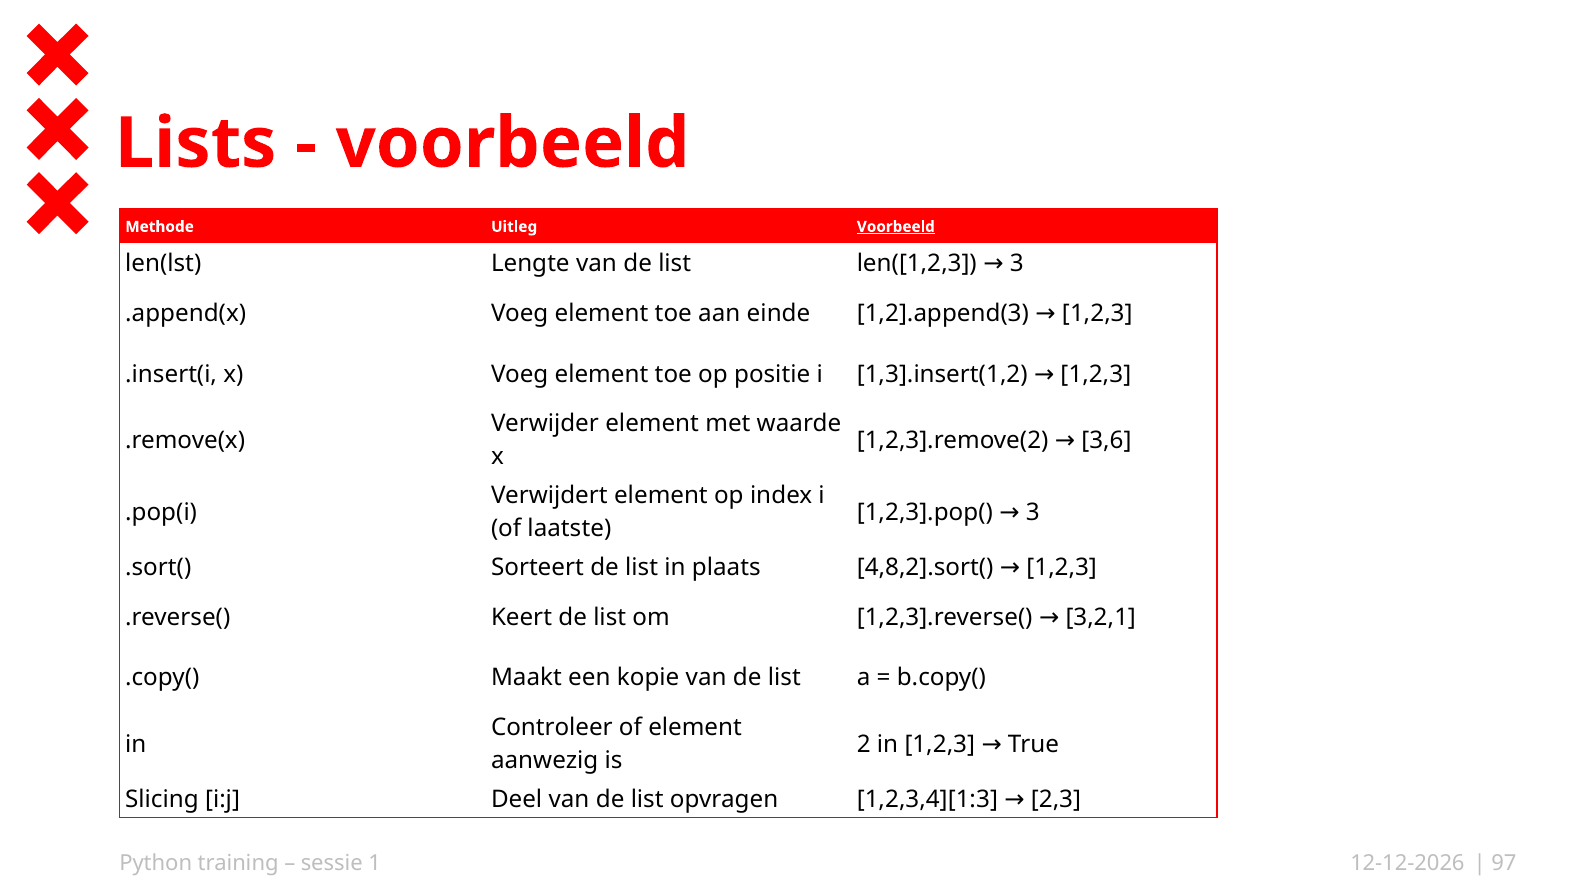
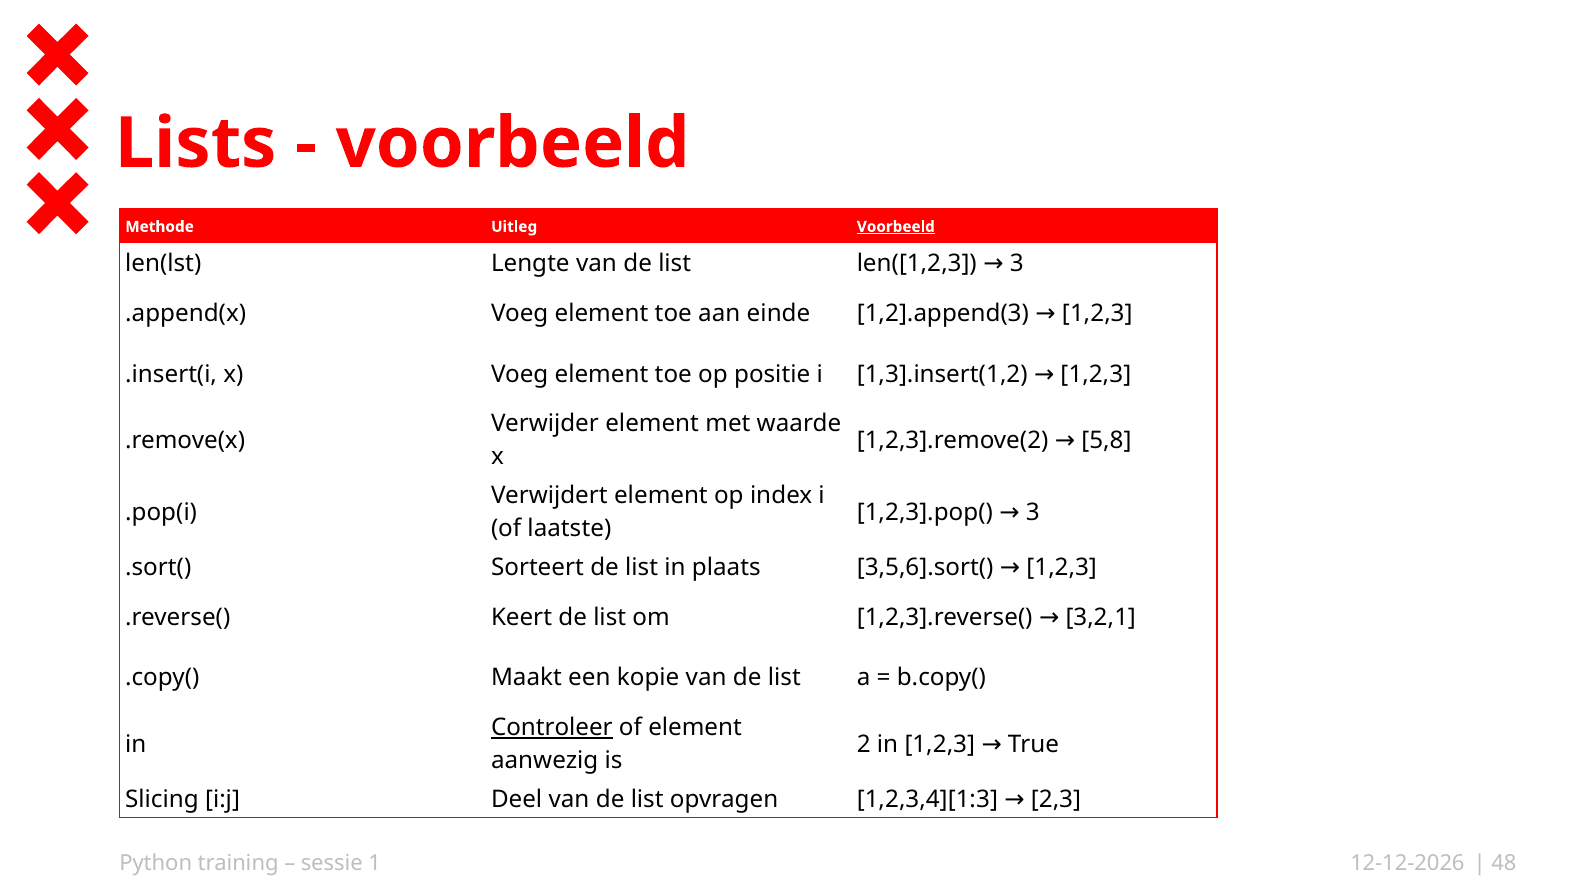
3,6: 3,6 -> 5,8 (1106, 440)
4,8,2].sort(: 4,8,2].sort( -> 3,5,6].sort( (925, 567)
Controleer underline: none -> present (552, 727)
97: 97 -> 48 (1504, 863)
